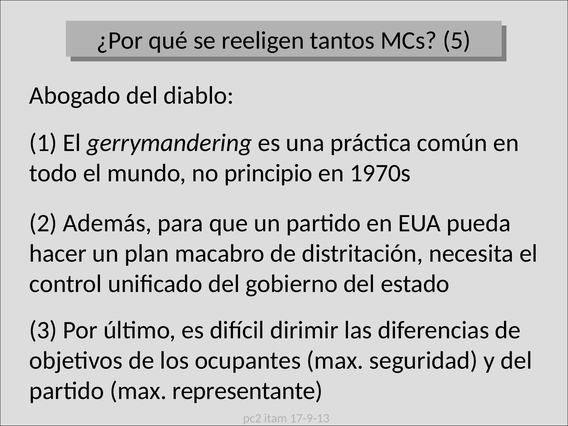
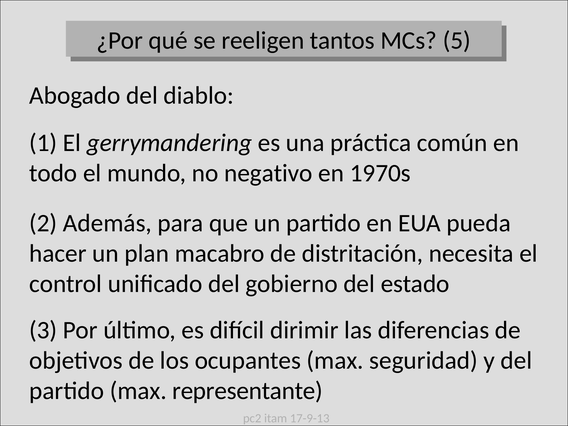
principio: principio -> negativo (268, 173)
